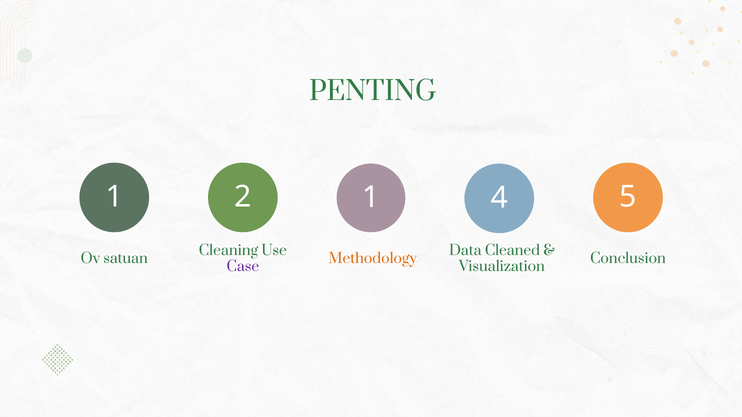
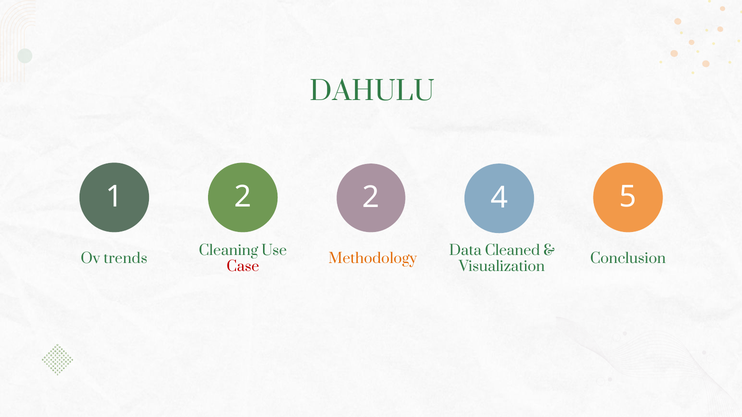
PENTING: PENTING -> DAHULU (373, 92)
1 1: 1 -> 2 (371, 198)
satuan: satuan -> trends (126, 259)
Case colour: purple -> red (243, 267)
